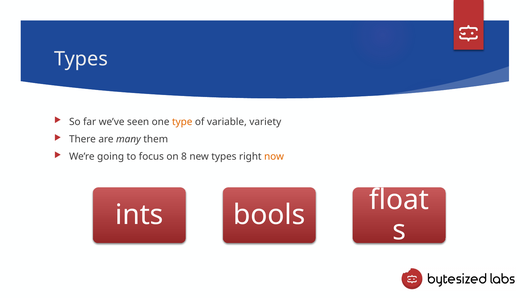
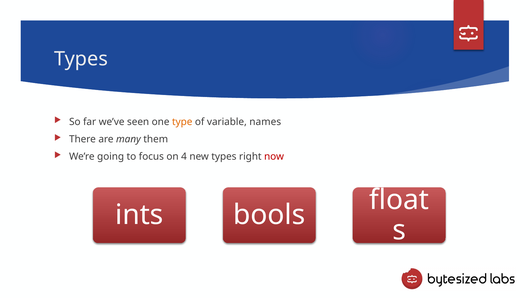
variety: variety -> names (265, 122)
8: 8 -> 4 (184, 157)
now colour: orange -> red (274, 157)
